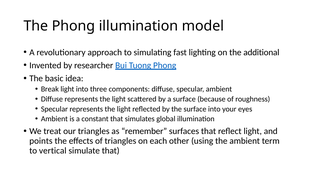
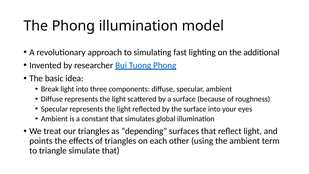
remember: remember -> depending (144, 131)
vertical: vertical -> triangle (53, 151)
